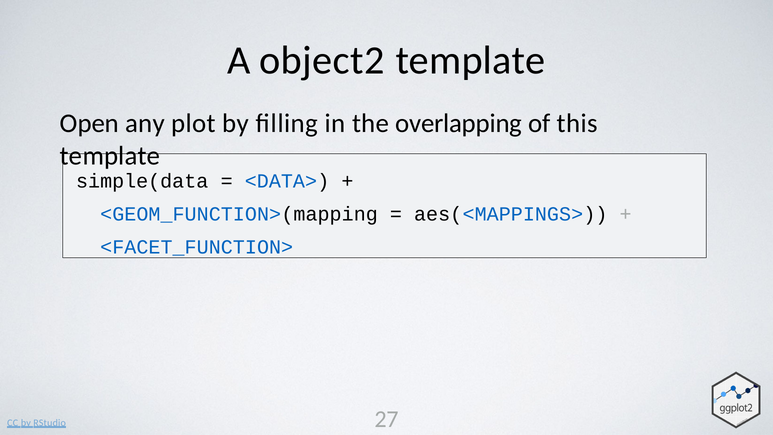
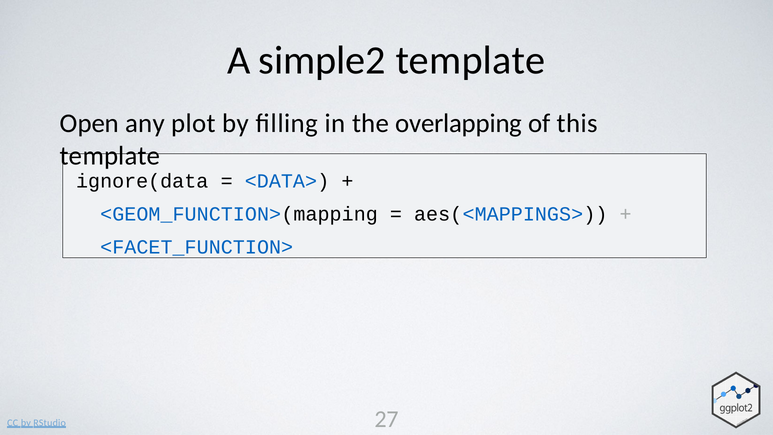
object2: object2 -> simple2 (322, 60)
simple(data: simple(data -> ignore(data (142, 181)
